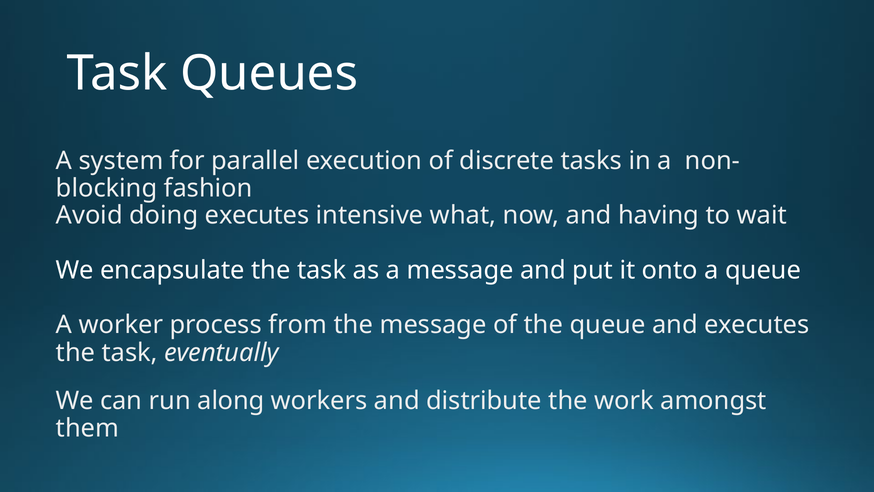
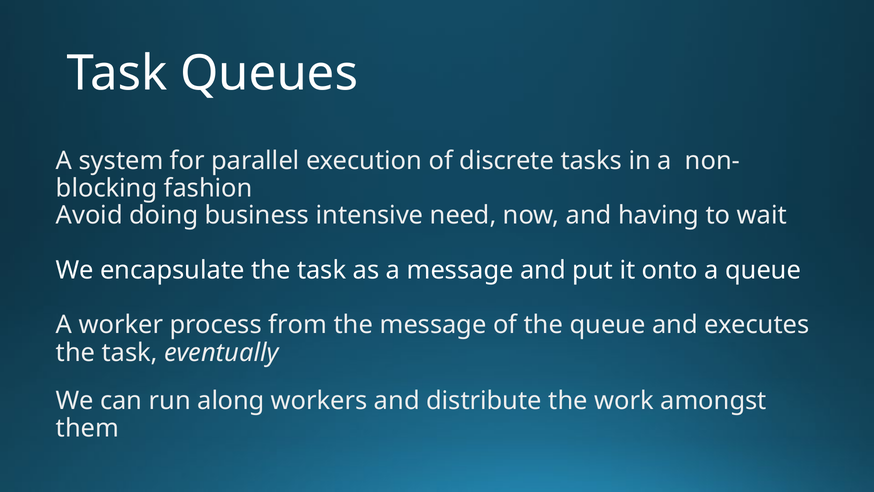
doing executes: executes -> business (257, 215)
what: what -> need (463, 215)
